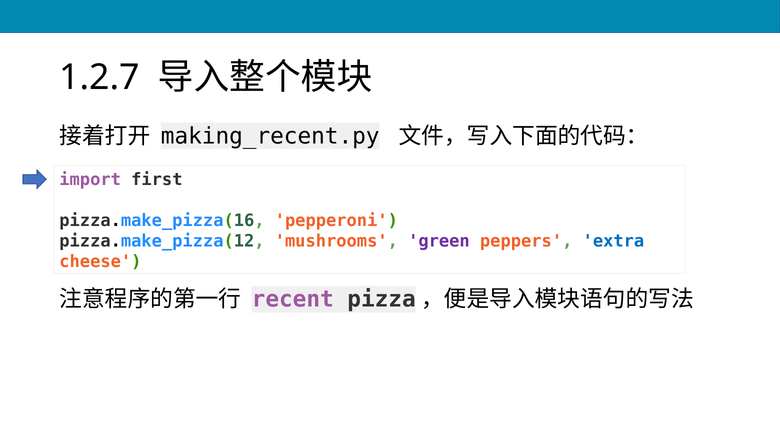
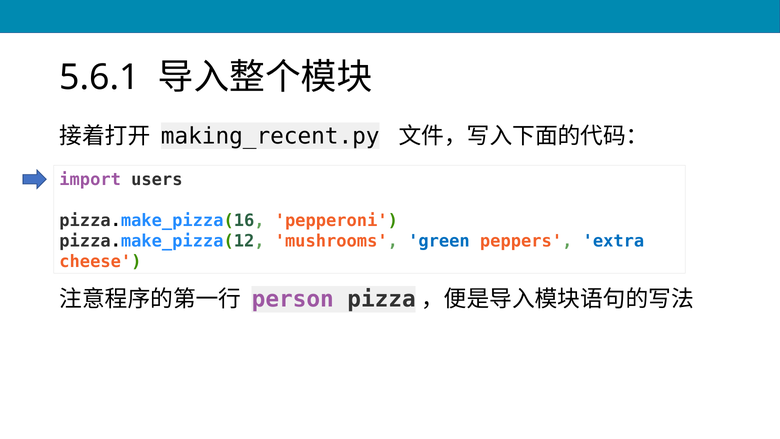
1.2.7: 1.2.7 -> 5.6.1 (100, 77)
first: first -> users (157, 179)
green colour: purple -> blue (439, 241)
recent: recent -> person (293, 299)
